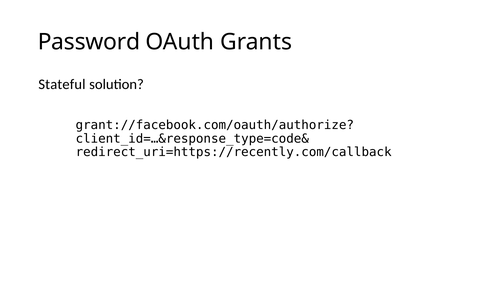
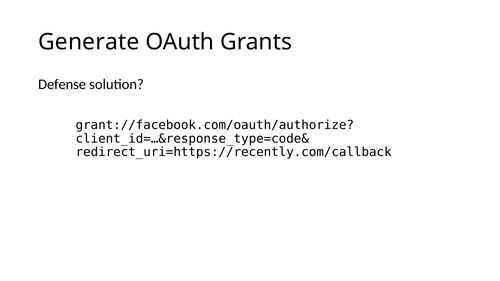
Password: Password -> Generate (89, 42)
Stateful: Stateful -> Defense (62, 85)
